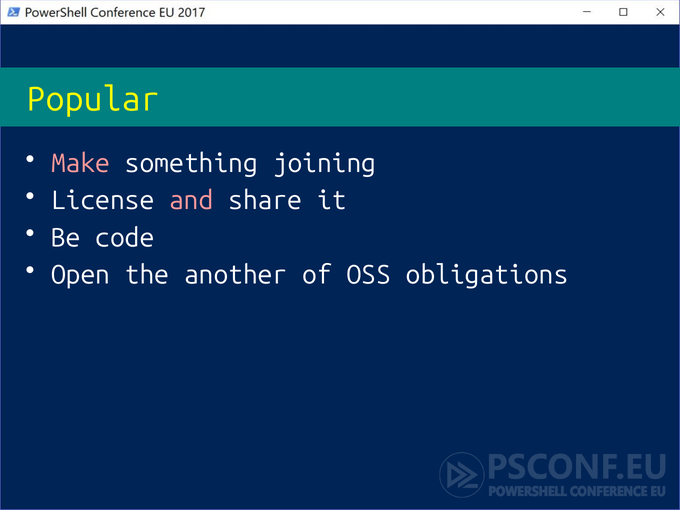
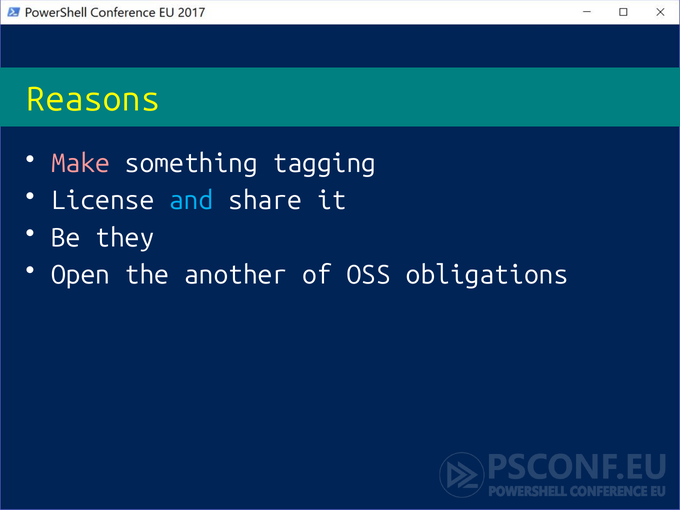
Popular: Popular -> Reasons (93, 99)
joining: joining -> tagging (325, 164)
and colour: pink -> light blue (191, 201)
code: code -> they (125, 238)
